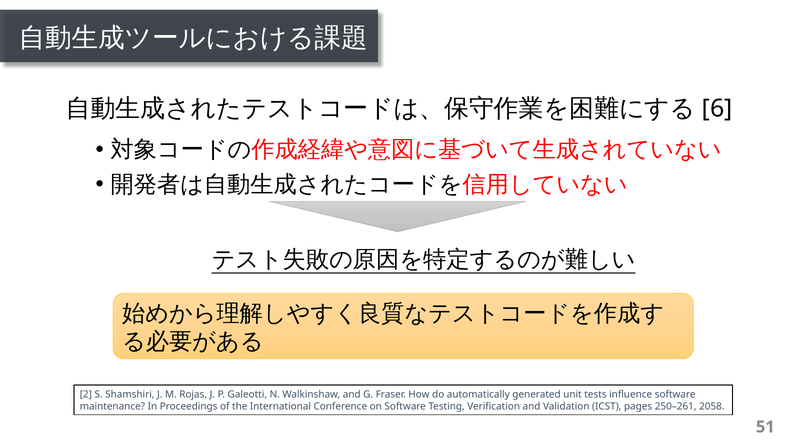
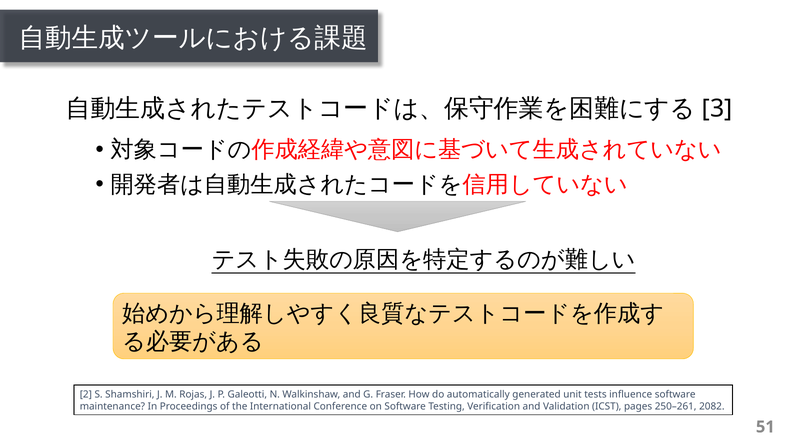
6: 6 -> 3 (717, 108)
2058: 2058 -> 2082 (712, 407)
